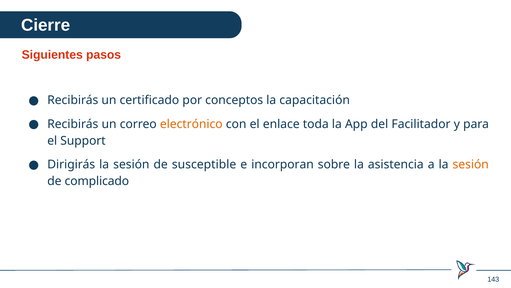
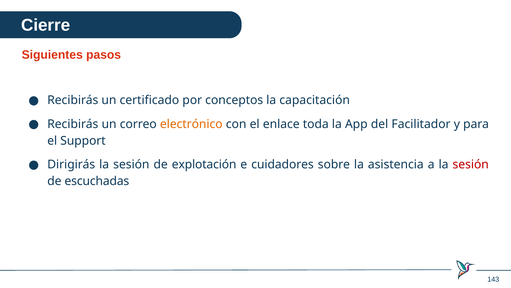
susceptible: susceptible -> explotación (204, 164)
incorporan: incorporan -> cuidadores (283, 164)
sesión colour: orange -> red (471, 164)
complicado: complicado -> escuchadas (97, 181)
